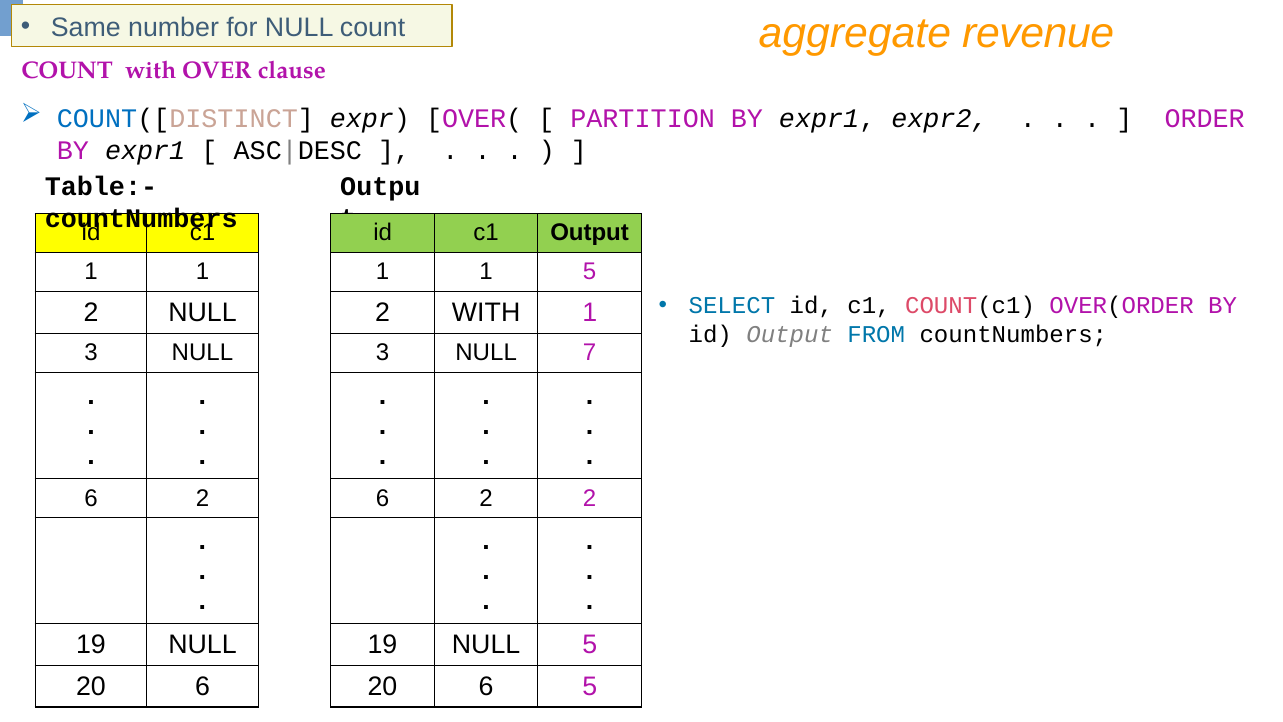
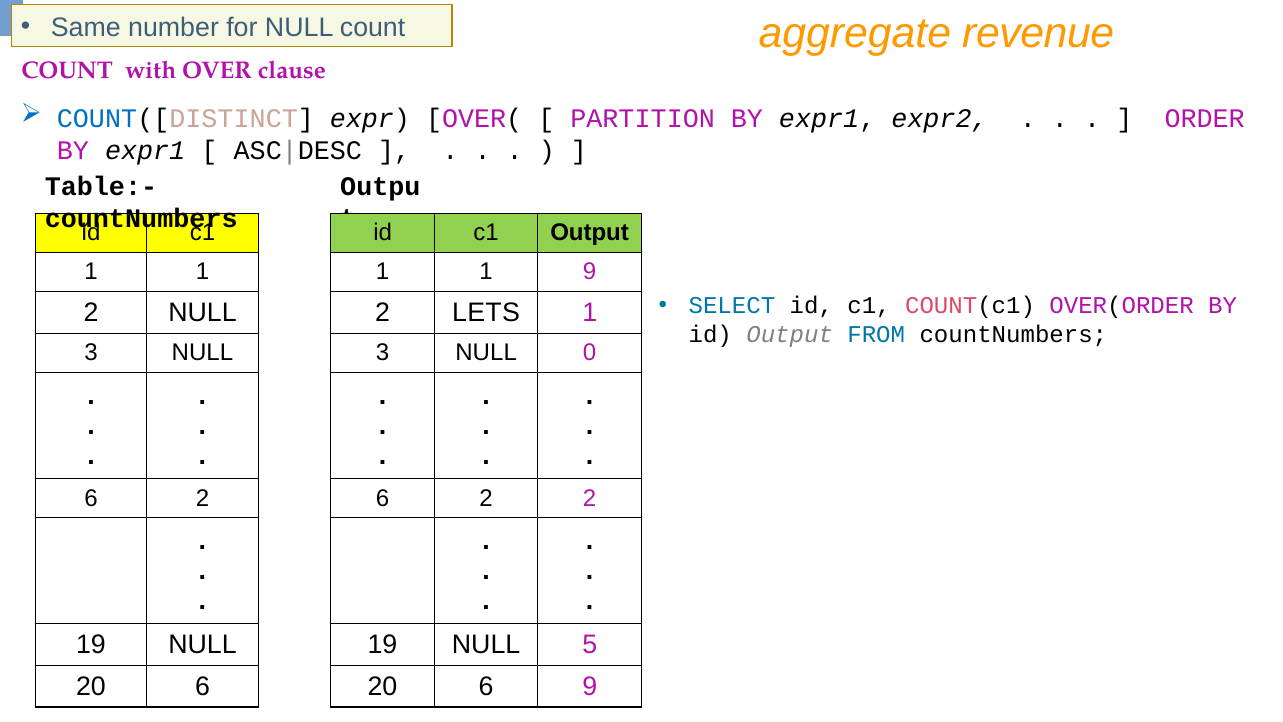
1 5: 5 -> 9 (590, 271)
2 WITH: WITH -> LETS (486, 313)
7: 7 -> 0 (590, 352)
6 5: 5 -> 9 (590, 686)
